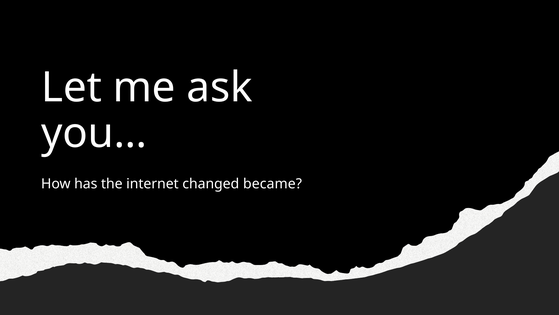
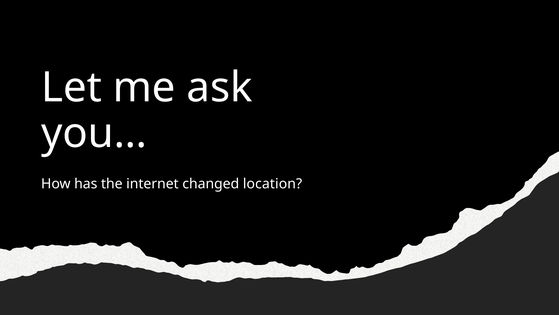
became: became -> location (272, 184)
